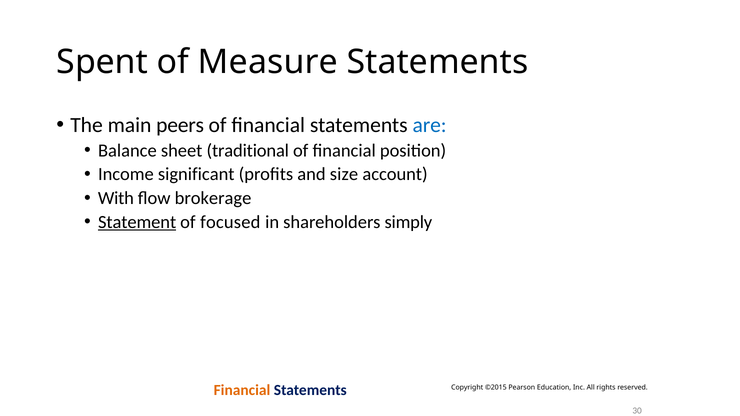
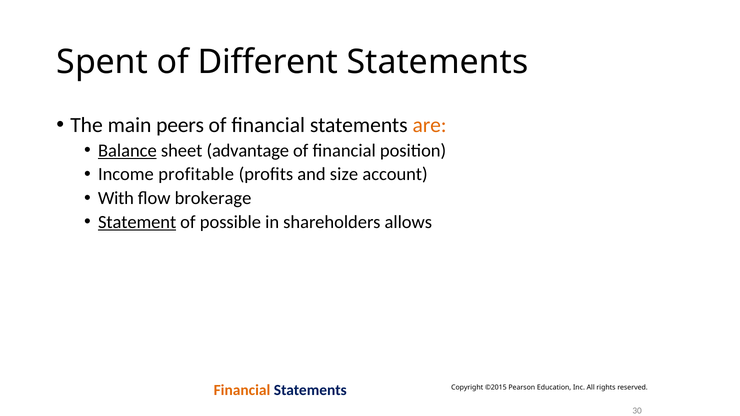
Measure: Measure -> Different (268, 62)
are colour: blue -> orange (430, 125)
Balance underline: none -> present (127, 151)
traditional: traditional -> advantage (248, 151)
significant: significant -> profitable (196, 174)
focused: focused -> possible (230, 222)
simply: simply -> allows (408, 222)
